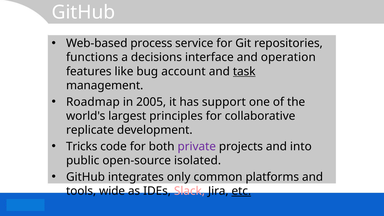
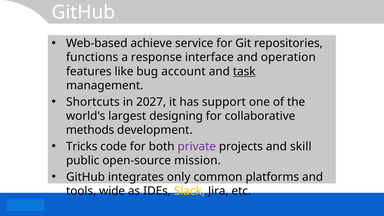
process: process -> achieve (151, 43)
decisions: decisions -> response (156, 57)
Roadmap: Roadmap -> Shortcuts (93, 102)
2005: 2005 -> 2027 (151, 102)
principles: principles -> designing (176, 116)
replicate: replicate -> methods (90, 130)
into: into -> skill (301, 147)
isolated: isolated -> mission (197, 161)
Slack colour: pink -> yellow (189, 191)
etc underline: present -> none (241, 191)
